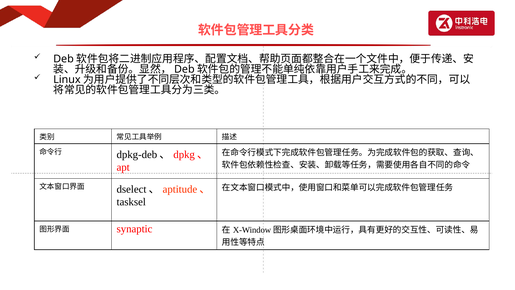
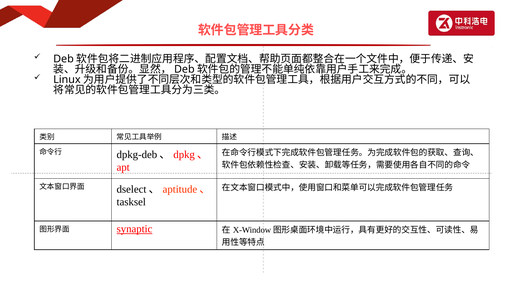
synaptic underline: none -> present (135, 229)
